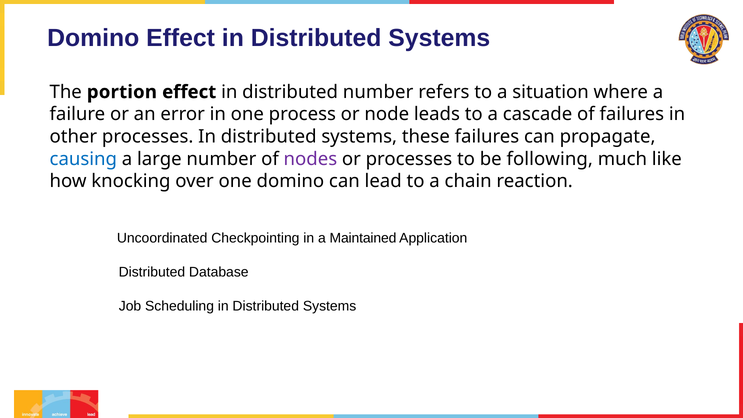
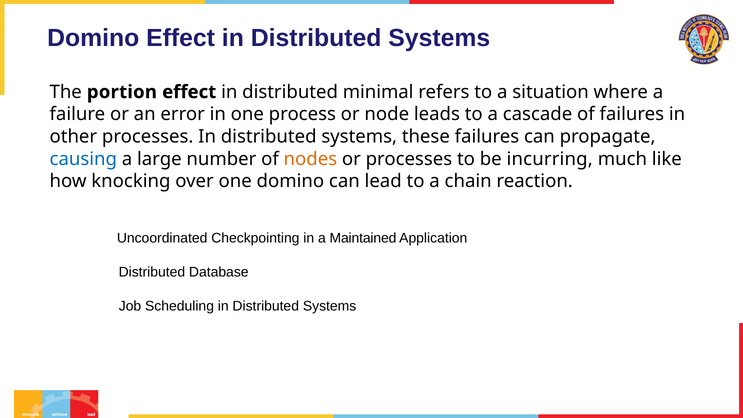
distributed number: number -> minimal (378, 92)
nodes colour: purple -> orange (310, 159)
following: following -> incurring (550, 159)
